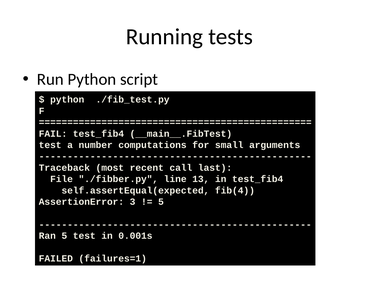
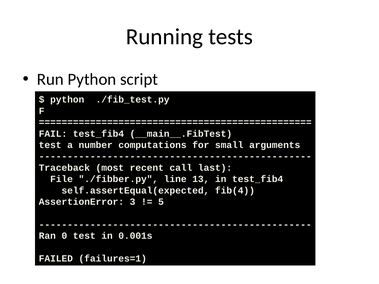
Ran 5: 5 -> 0 (64, 236)
